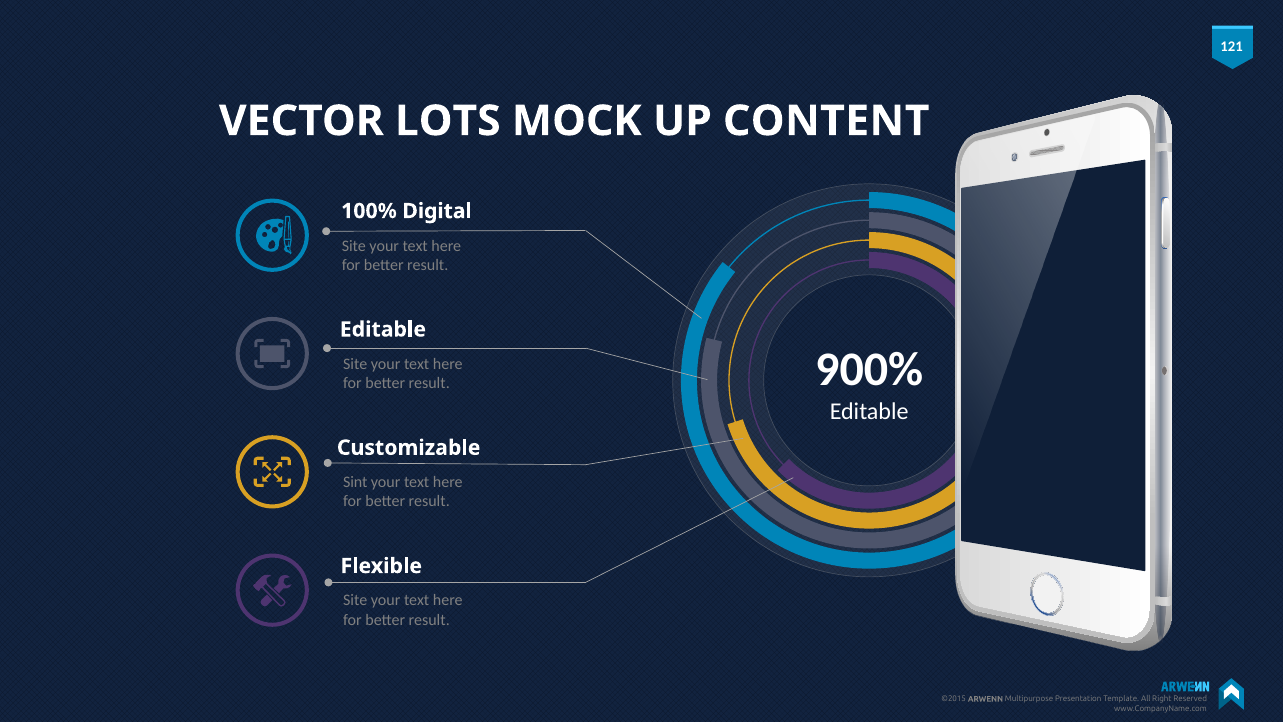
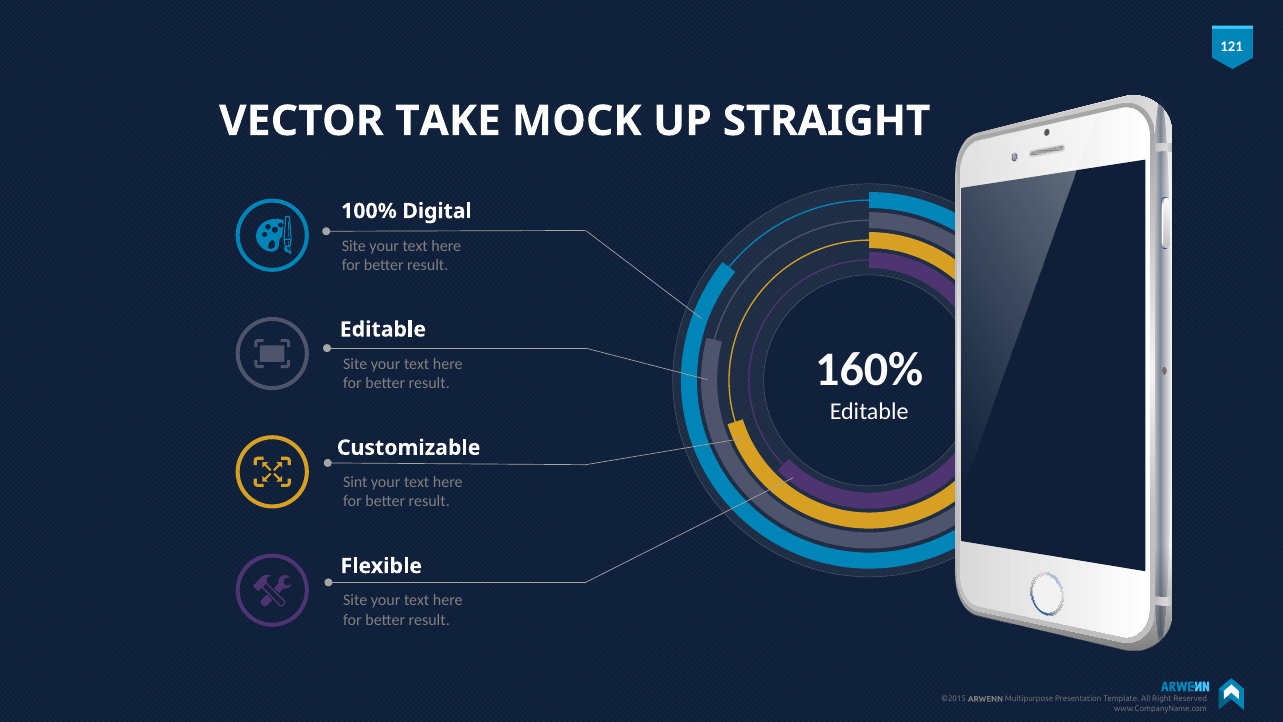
LOTS: LOTS -> TAKE (448, 121)
CONTENT: CONTENT -> STRAIGHT (827, 121)
900%: 900% -> 160% (869, 370)
